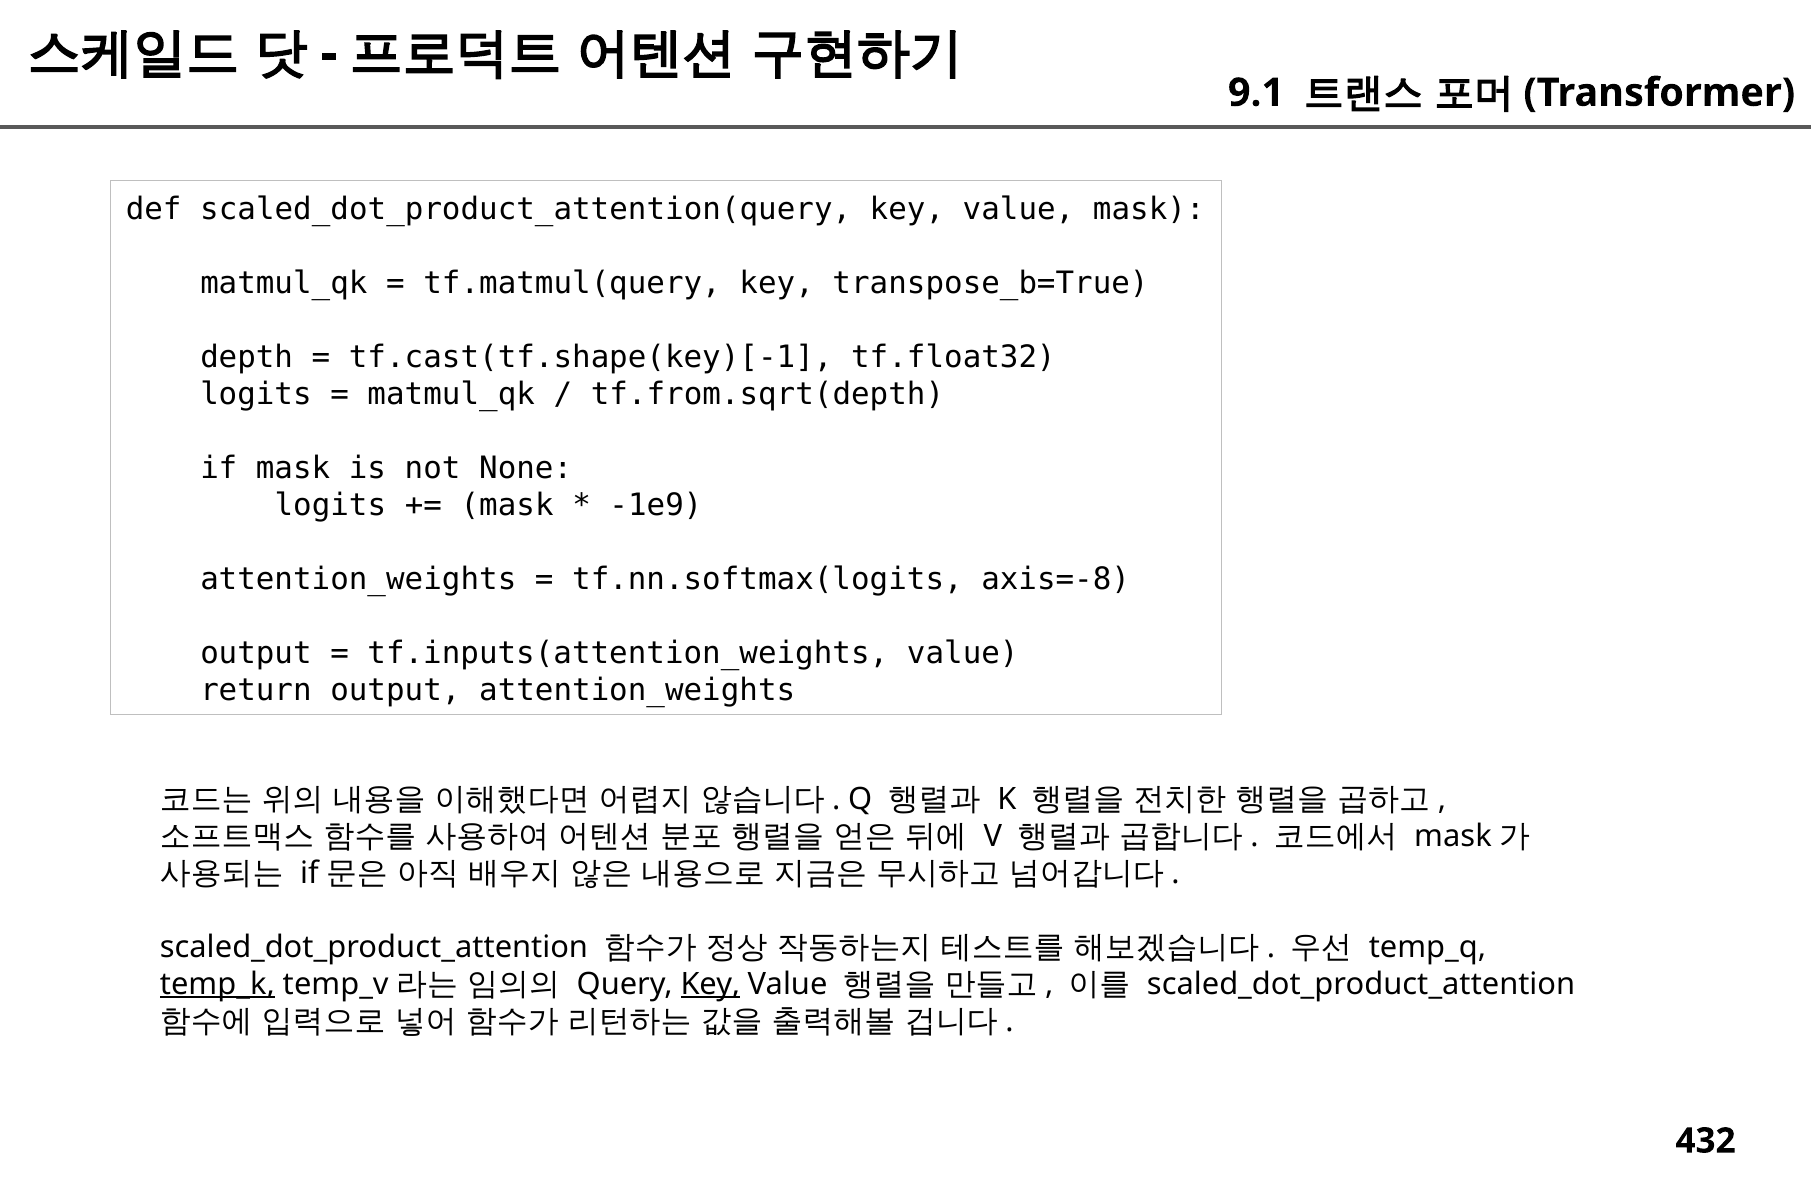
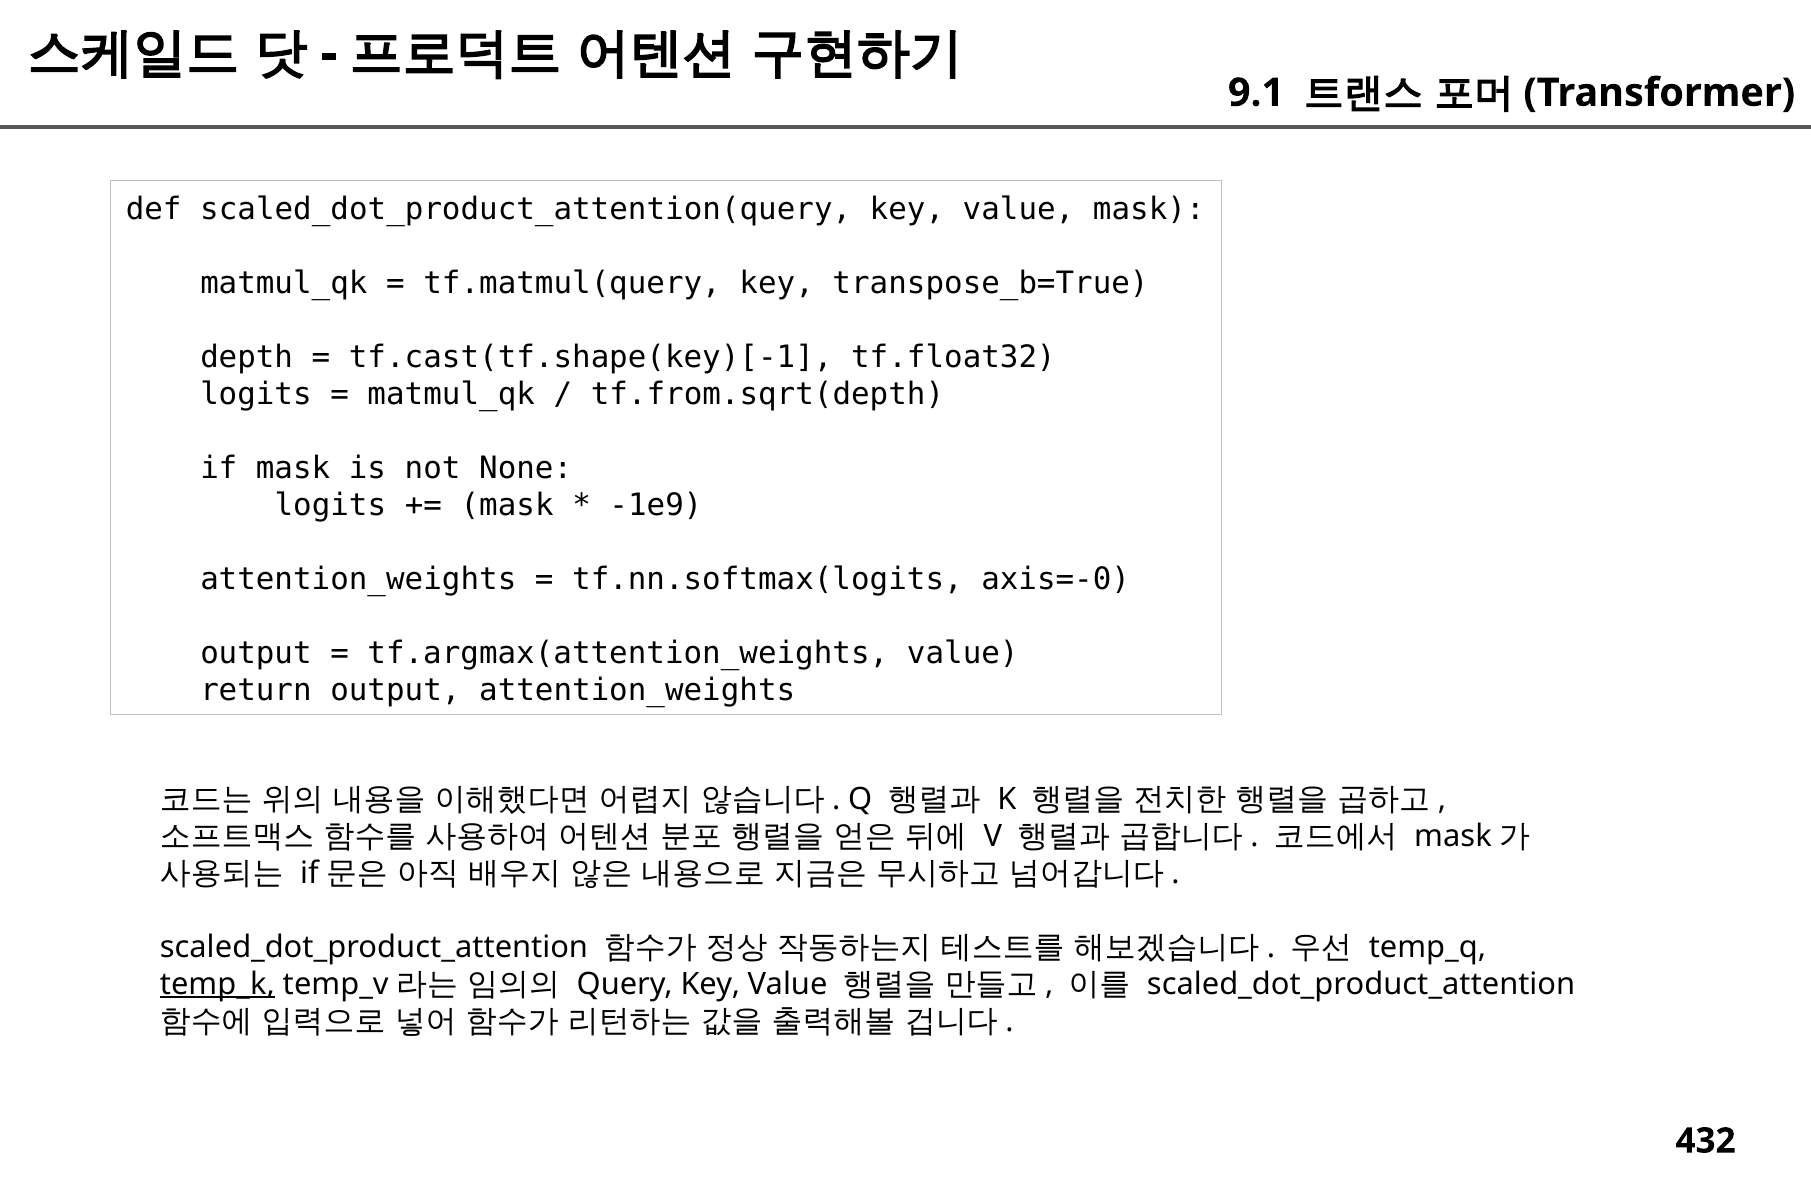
axis=-8: axis=-8 -> axis=-0 (1056, 579)
tf.inputs(attention_weights: tf.inputs(attention_weights -> tf.argmax(attention_weights (628, 653)
Key underline: present -> none (710, 985)
